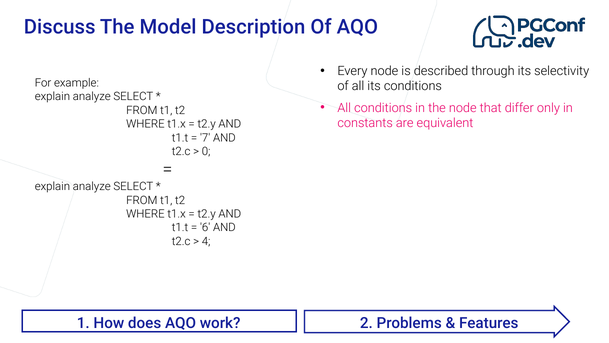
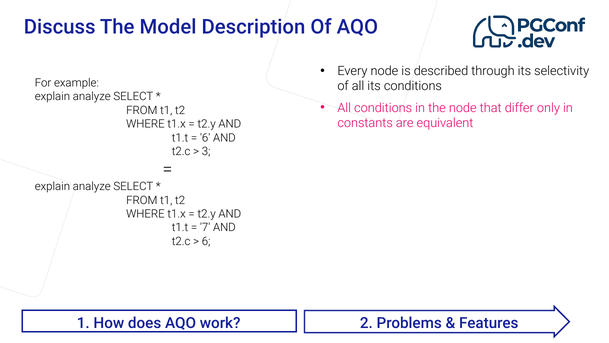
7: 7 -> 6 (205, 138)
0: 0 -> 3 (206, 151)
6: 6 -> 7 (205, 227)
4: 4 -> 6 (206, 241)
